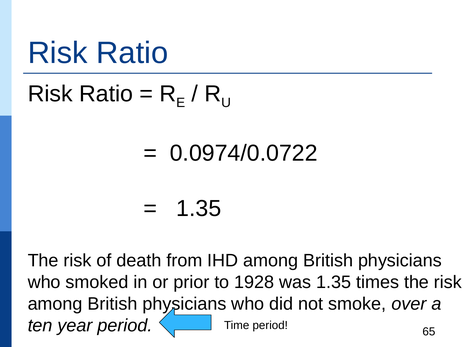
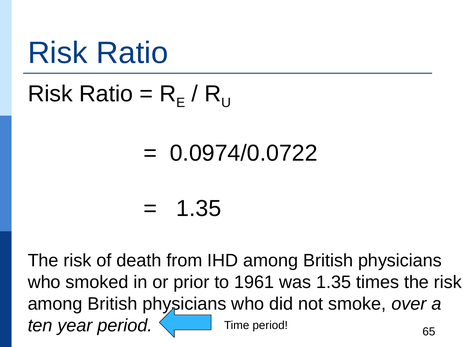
1928: 1928 -> 1961 (254, 282)
